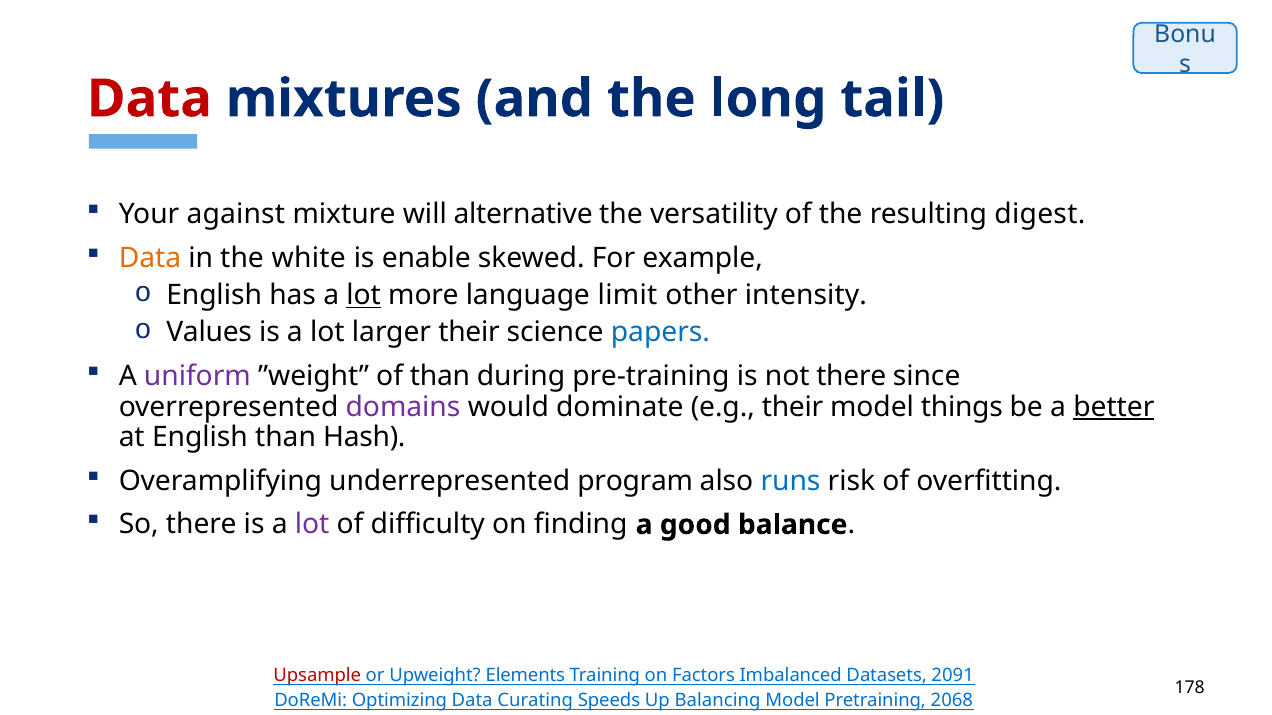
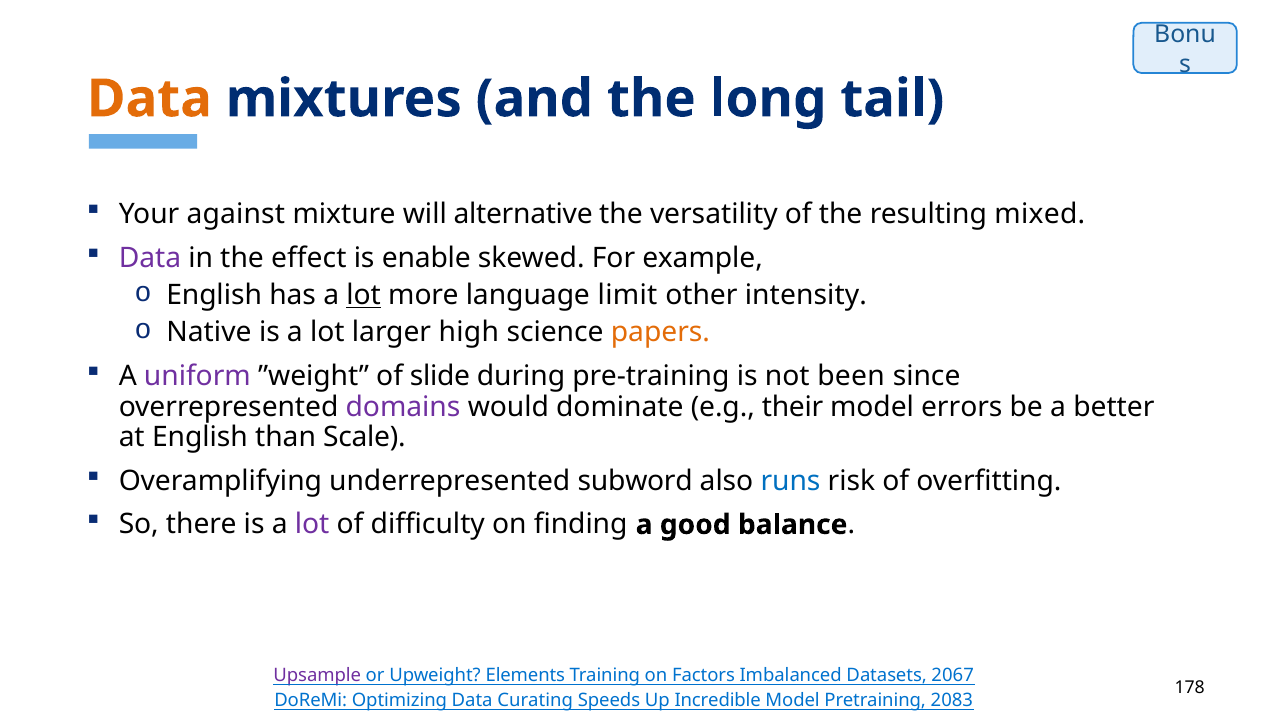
Data colour: red -> orange (149, 99)
digest: digest -> mixed (1040, 215)
Data colour: orange -> purple (150, 259)
white: white -> effect (309, 259)
Values: Values -> Native (209, 333)
larger their: their -> high (469, 333)
papers colour: blue -> orange (660, 333)
of than: than -> slide (440, 377)
not there: there -> been (851, 377)
things: things -> errors (962, 407)
better underline: present -> none (1114, 407)
Hash: Hash -> Scale (364, 438)
program: program -> subword (635, 481)
Upsample colour: red -> purple (317, 676)
2091: 2091 -> 2067 (953, 676)
Balancing: Balancing -> Incredible (718, 701)
2068: 2068 -> 2083 (952, 701)
